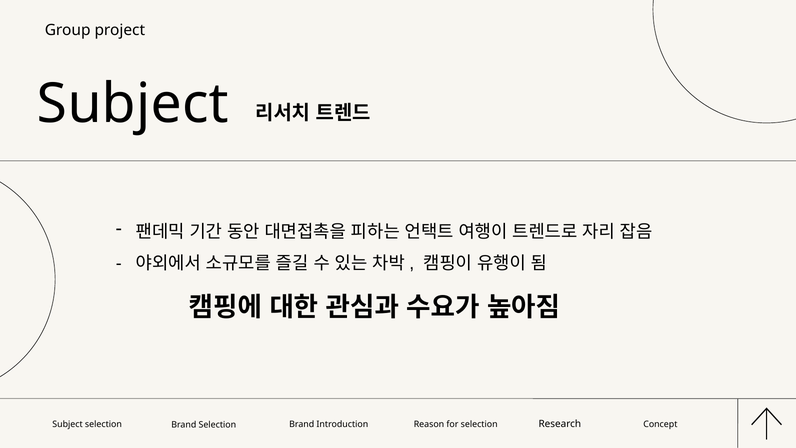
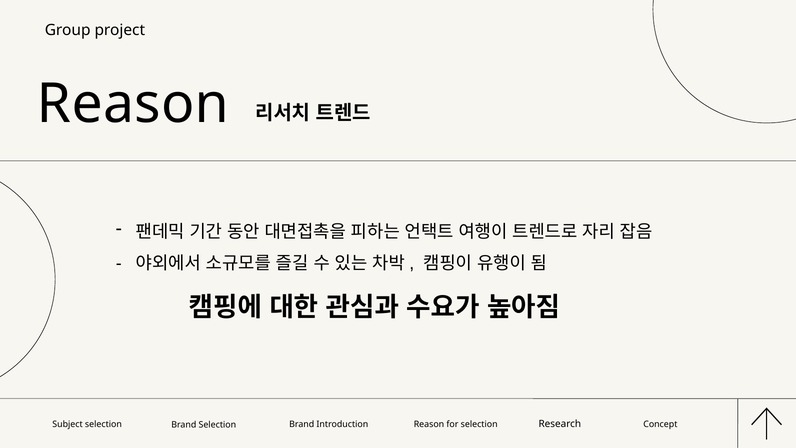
Subject: Subject -> Reason (133, 104)
